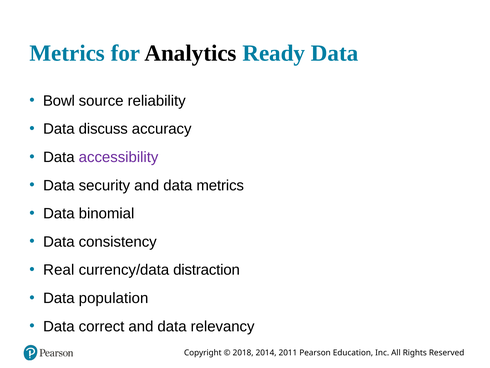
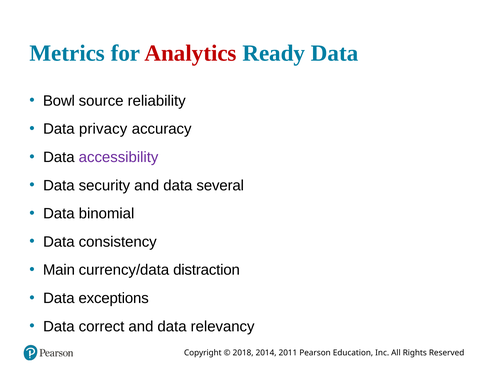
Analytics colour: black -> red (190, 53)
discuss: discuss -> privacy (103, 129)
data metrics: metrics -> several (220, 185)
Real: Real -> Main (59, 270)
population: population -> exceptions (114, 298)
